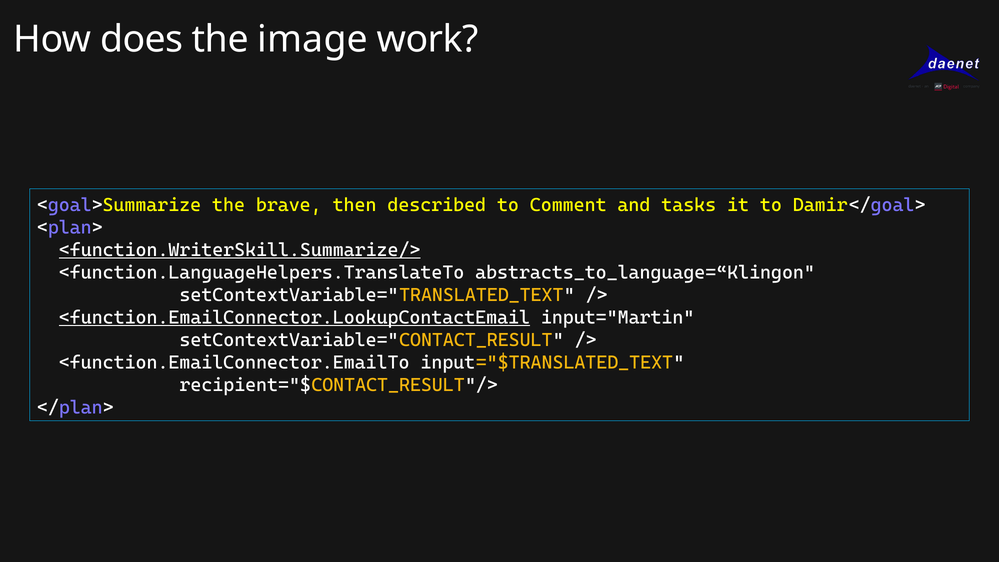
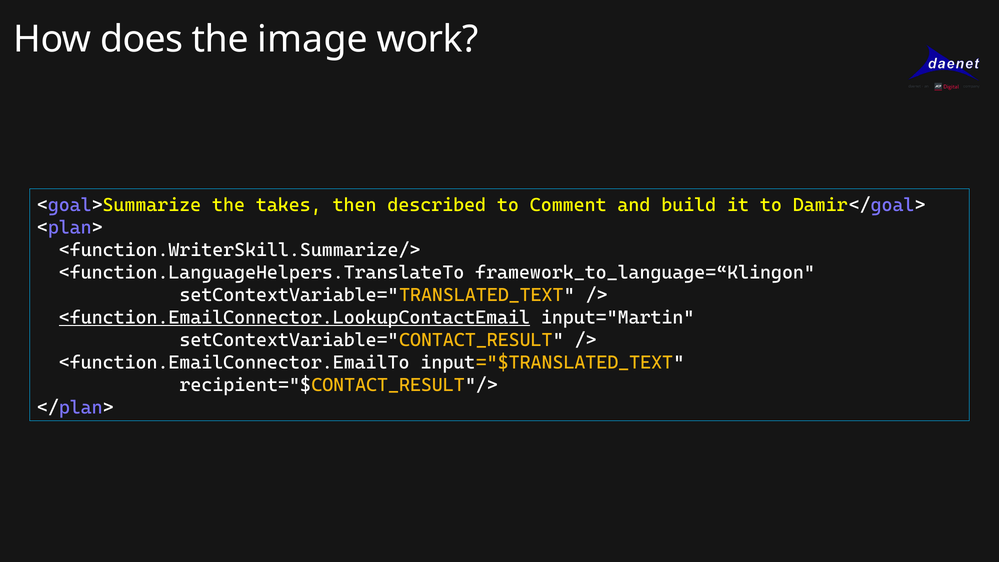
brave: brave -> takes (289, 205)
tasks: tasks -> build (689, 205)
<function.WriterSkill.Summarize/> underline: present -> none (240, 250)
abstracts_to_language=“Klingon: abstracts_to_language=“Klingon -> framework_to_language=“Klingon (645, 272)
